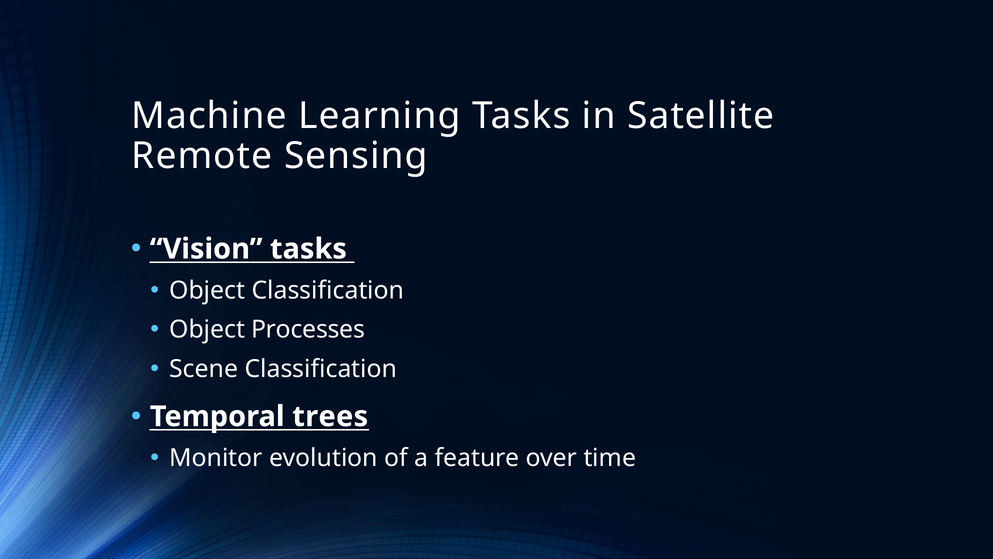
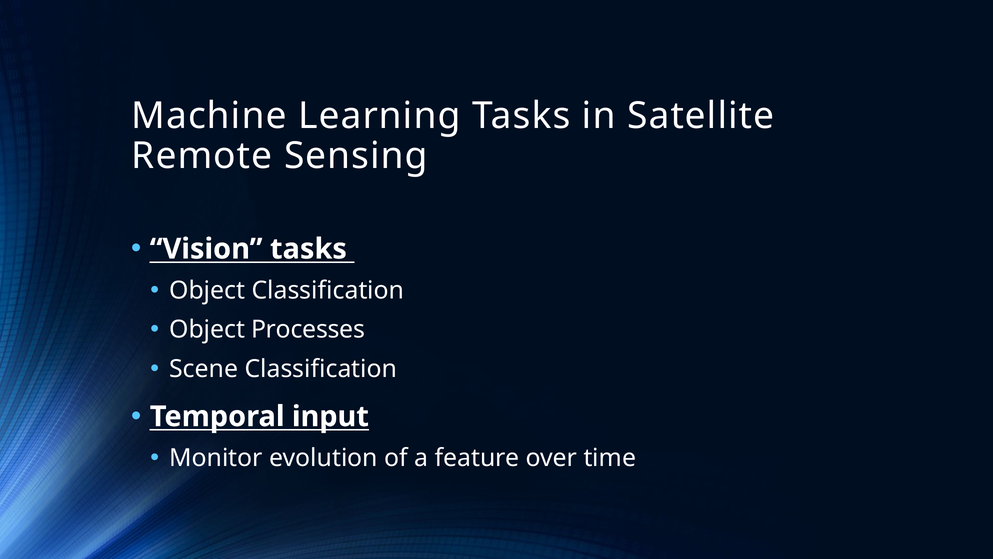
trees: trees -> input (330, 416)
